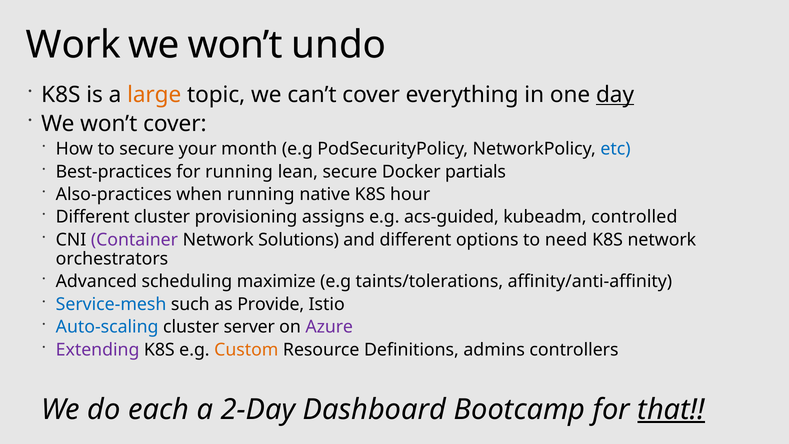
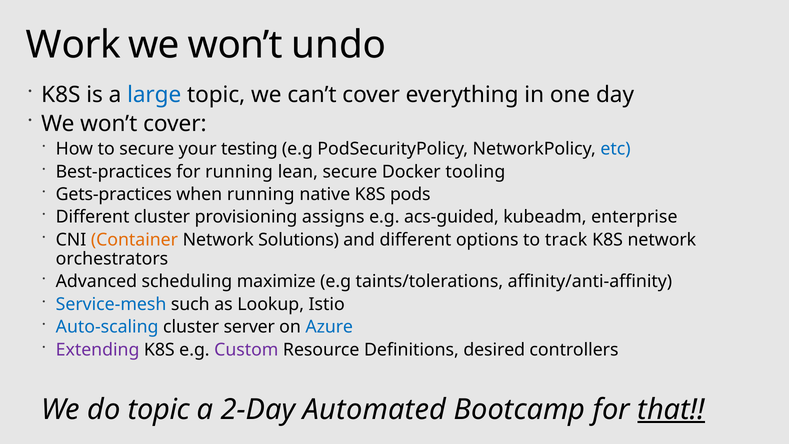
large colour: orange -> blue (154, 95)
day underline: present -> none (615, 95)
month: month -> testing (249, 149)
partials: partials -> tooling (475, 172)
Also-practices: Also-practices -> Gets-practices (114, 194)
hour: hour -> pods (410, 194)
controlled: controlled -> enterprise (634, 217)
Container colour: purple -> orange (134, 240)
need: need -> track (566, 240)
Provide: Provide -> Lookup (271, 304)
Azure colour: purple -> blue (329, 327)
Custom colour: orange -> purple (246, 349)
admins: admins -> desired (494, 349)
do each: each -> topic (159, 409)
Dashboard: Dashboard -> Automated (374, 409)
